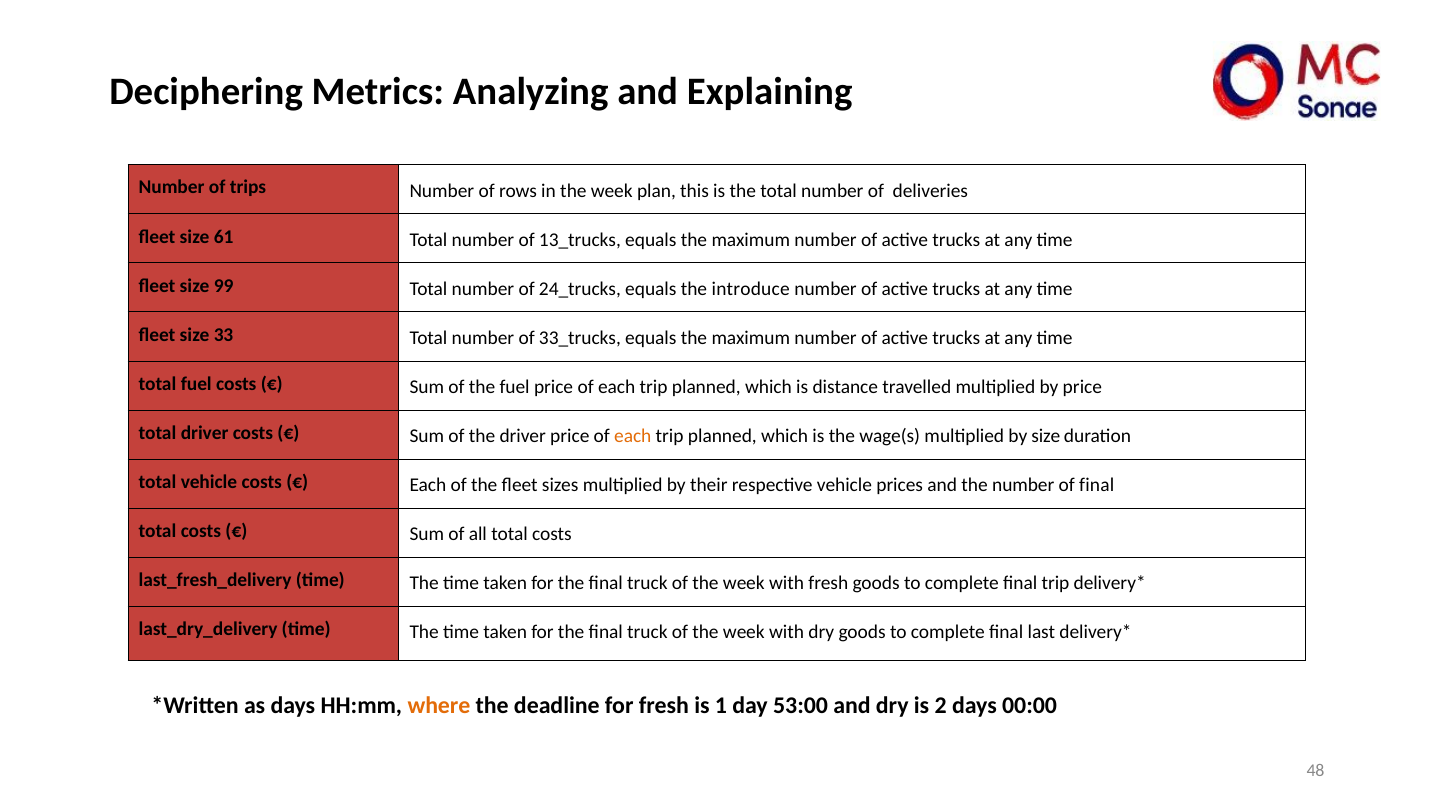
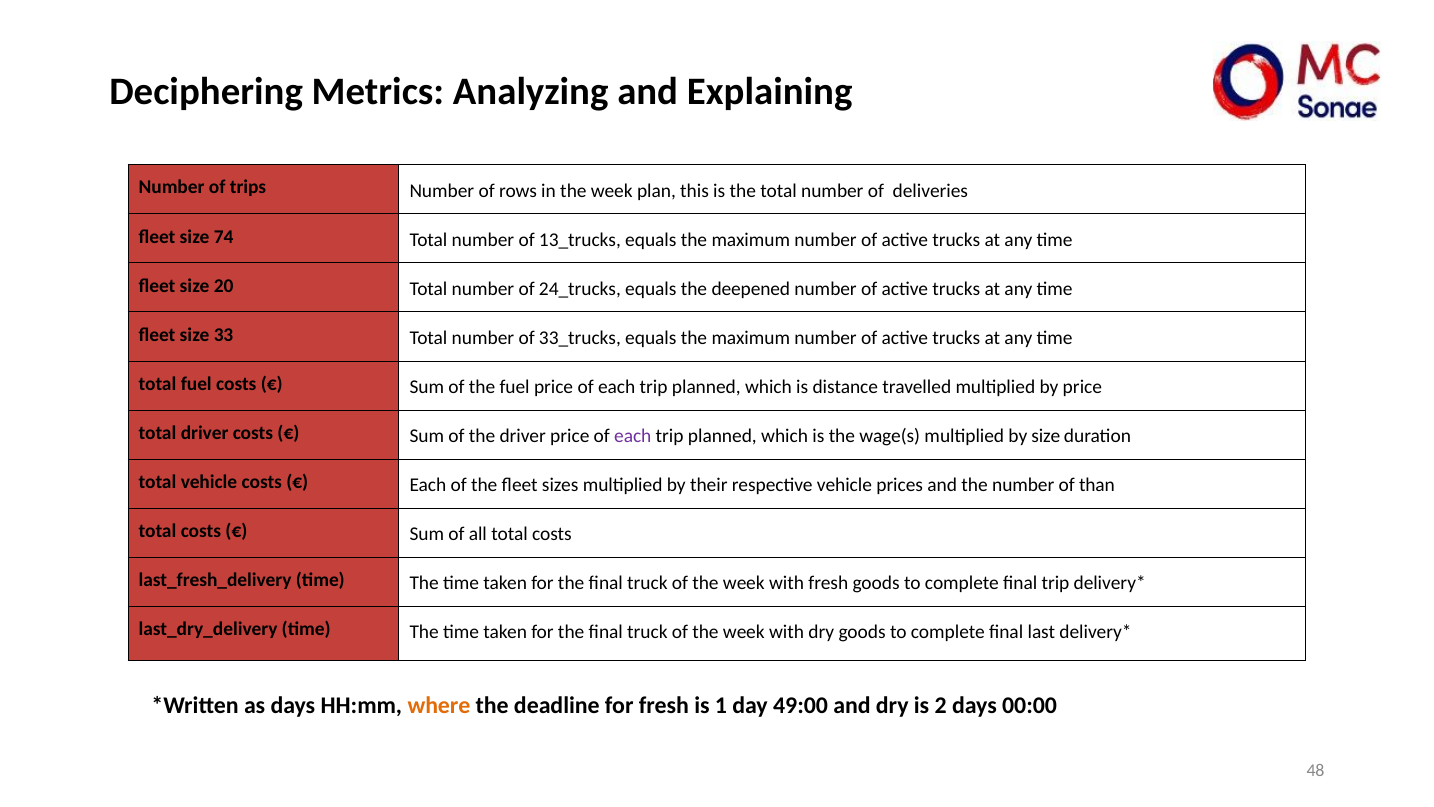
61: 61 -> 74 (224, 237)
99: 99 -> 20 (224, 286)
introduce: introduce -> deepened (751, 289)
each colour: orange -> purple (633, 436)
of final: final -> than (1097, 485)
53:00: 53:00 -> 49:00 (801, 706)
